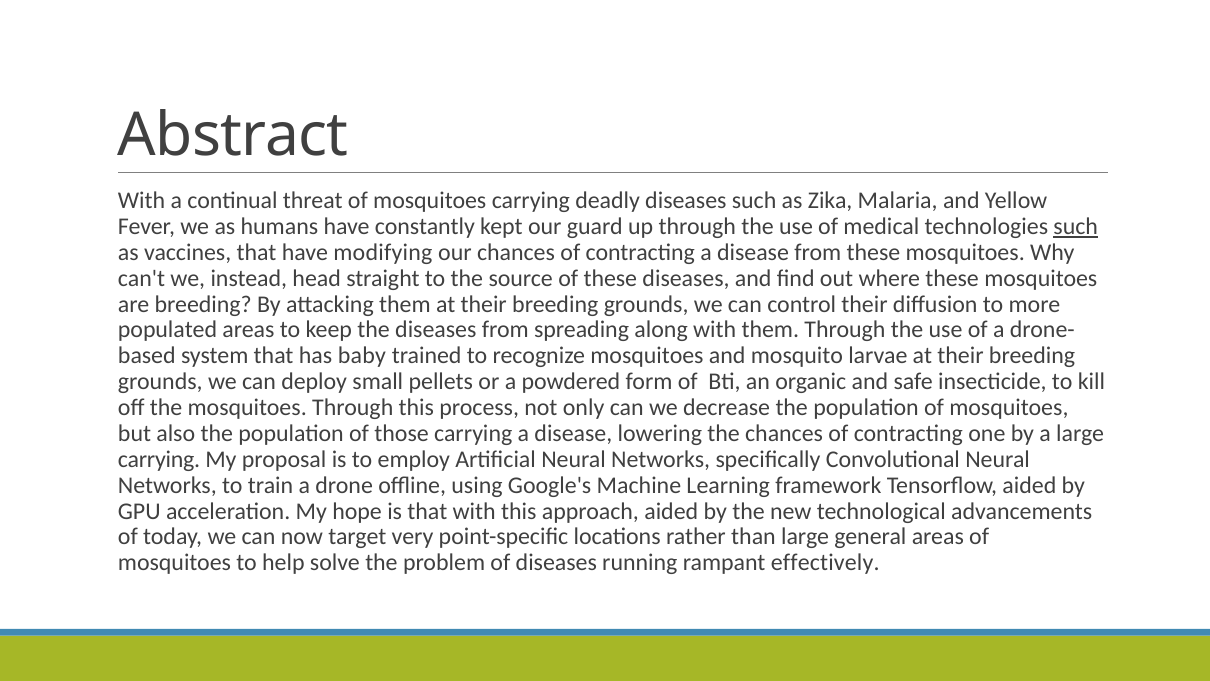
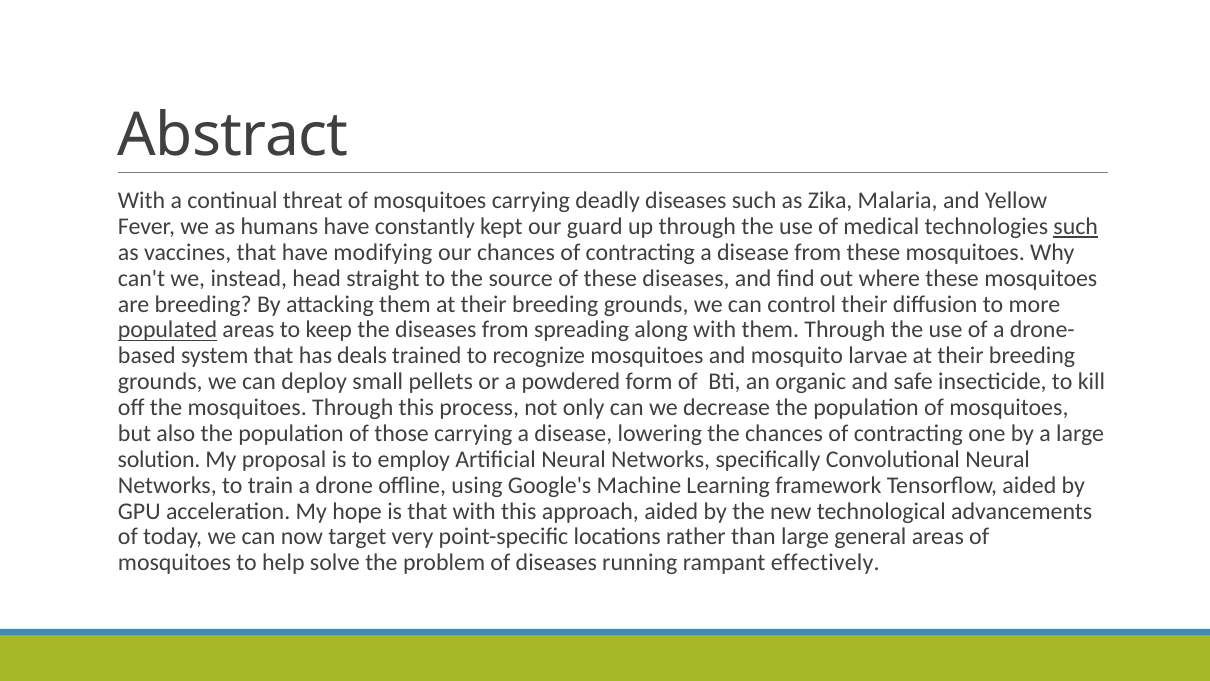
populated underline: none -> present (168, 330)
baby: baby -> deals (362, 356)
carrying: carrying -> solution (159, 459)
